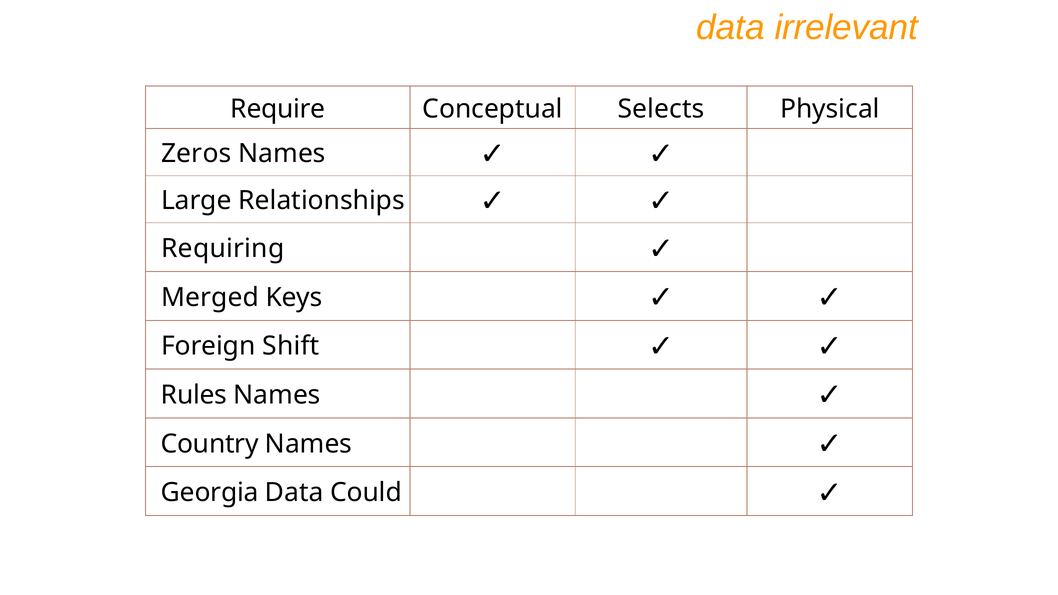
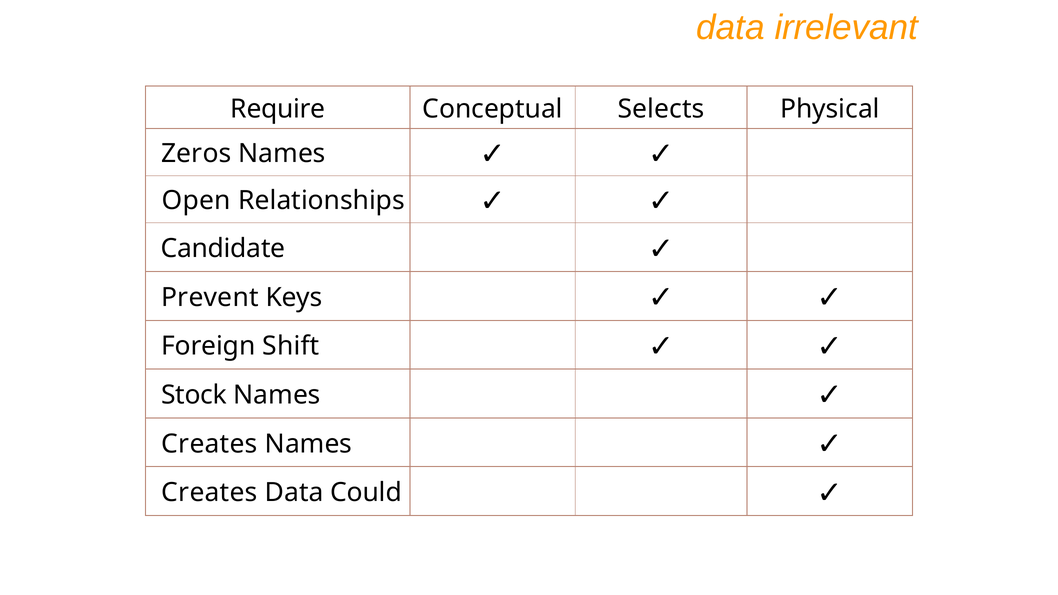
Large: Large -> Open (196, 201)
Requiring: Requiring -> Candidate (223, 249)
Merged: Merged -> Prevent (210, 298)
Rules: Rules -> Stock (194, 395)
Country: Country -> Creates (209, 444)
Georgia: Georgia -> Creates (209, 493)
